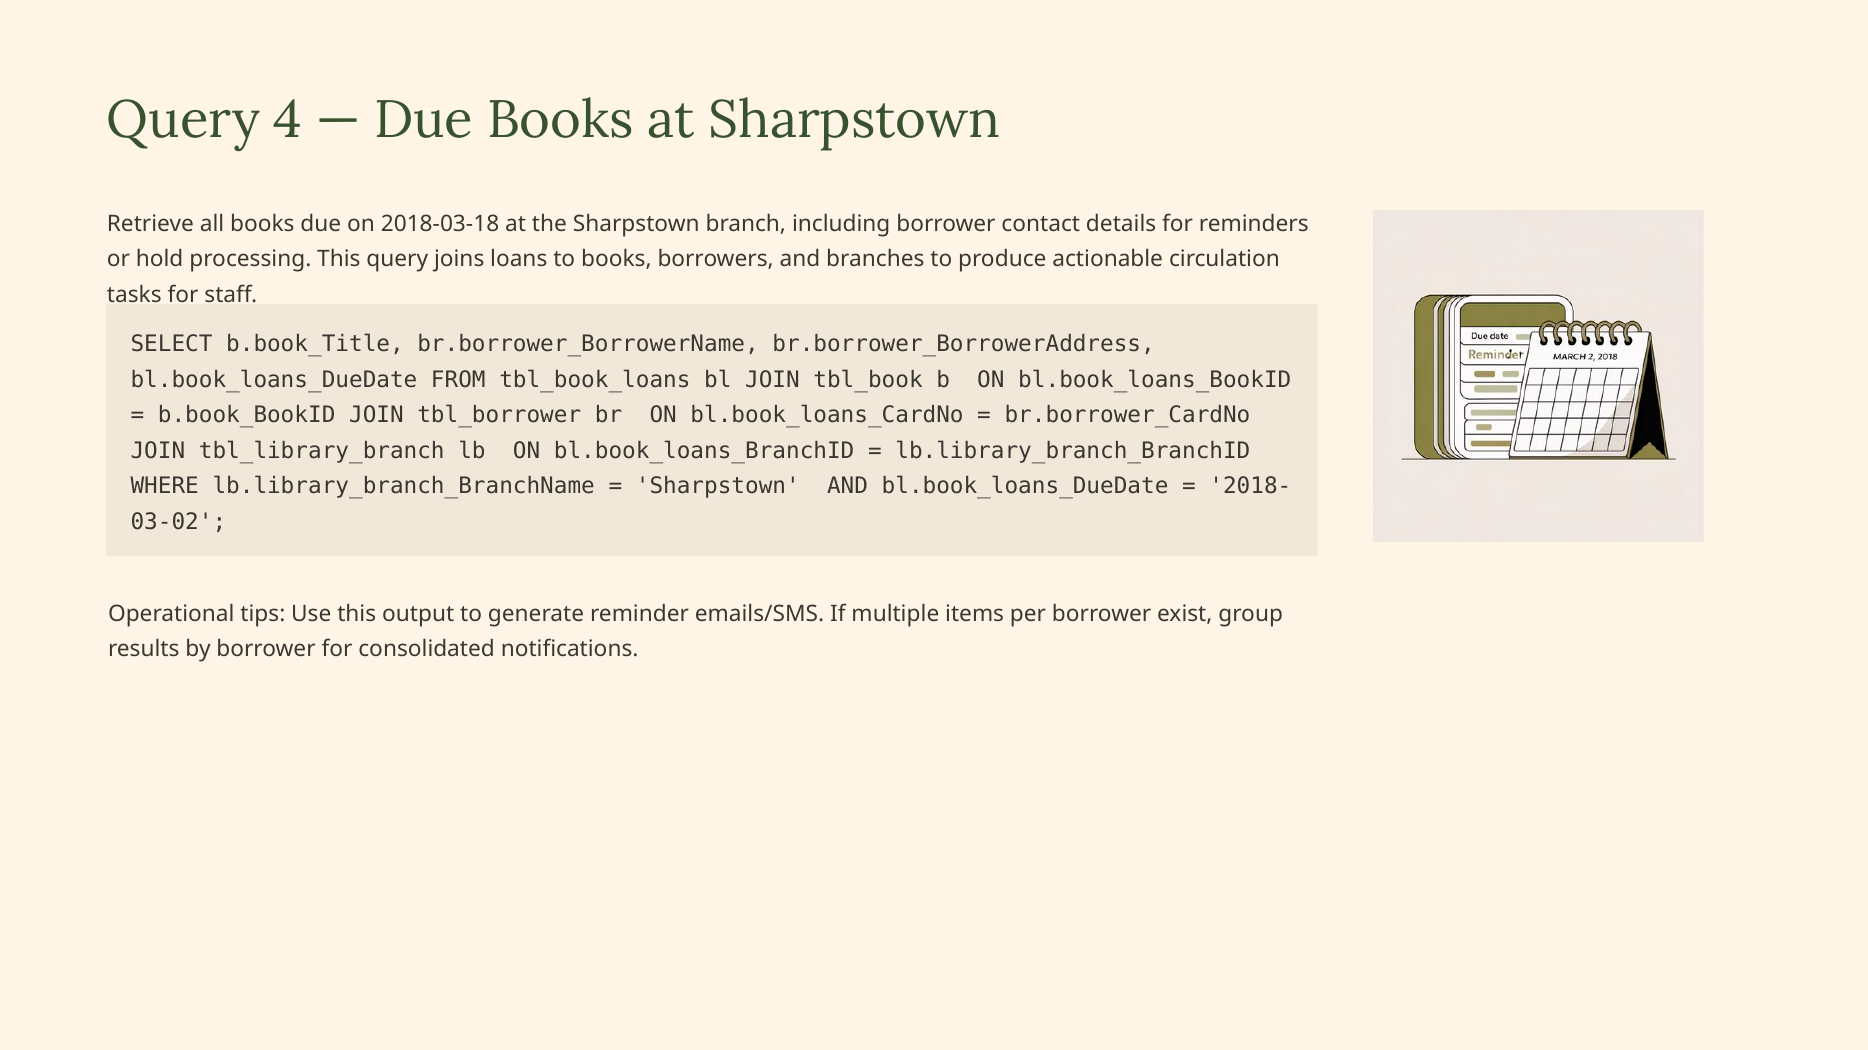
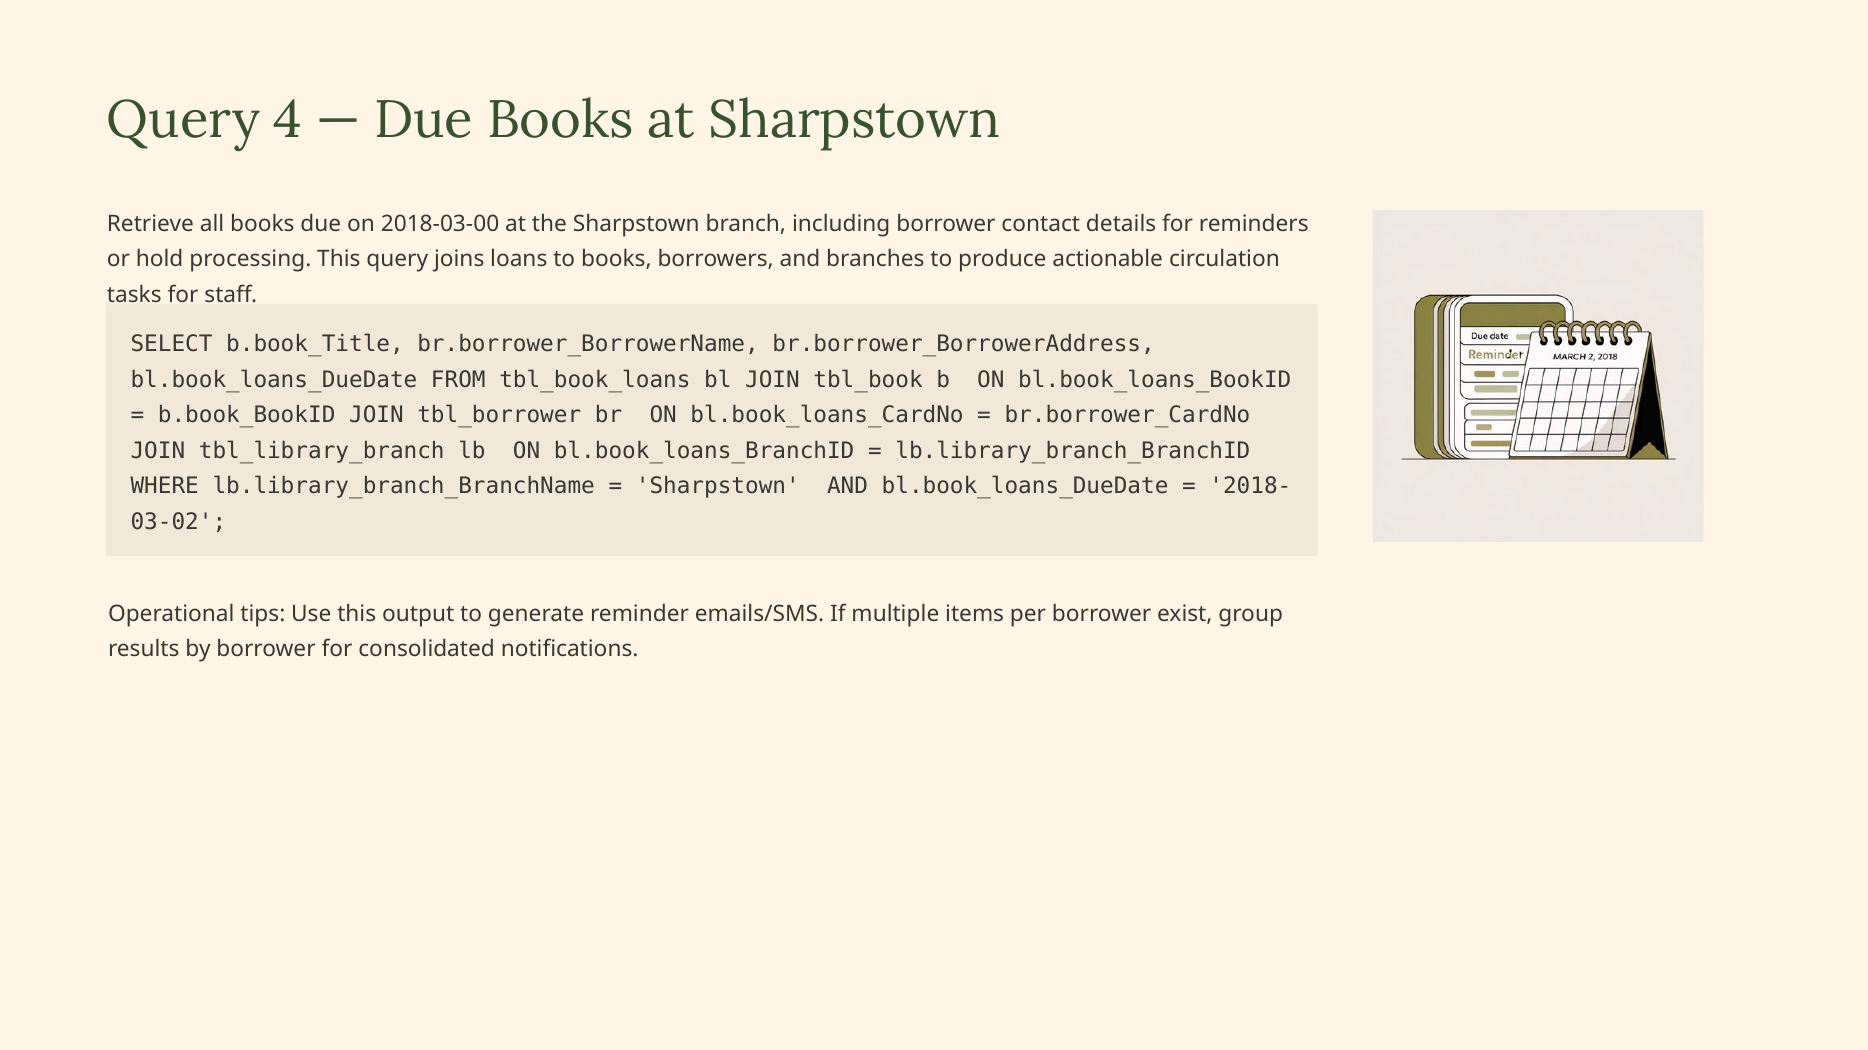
2018-03-18: 2018-03-18 -> 2018-03-00 (440, 224)
